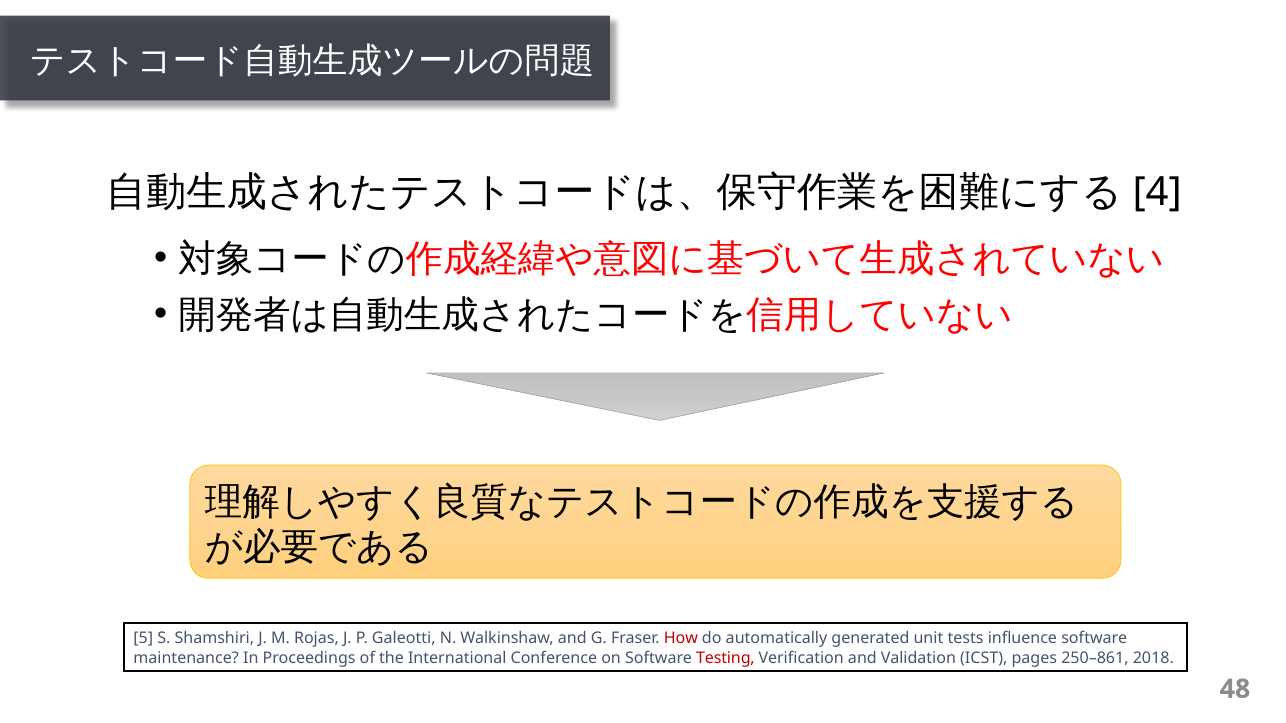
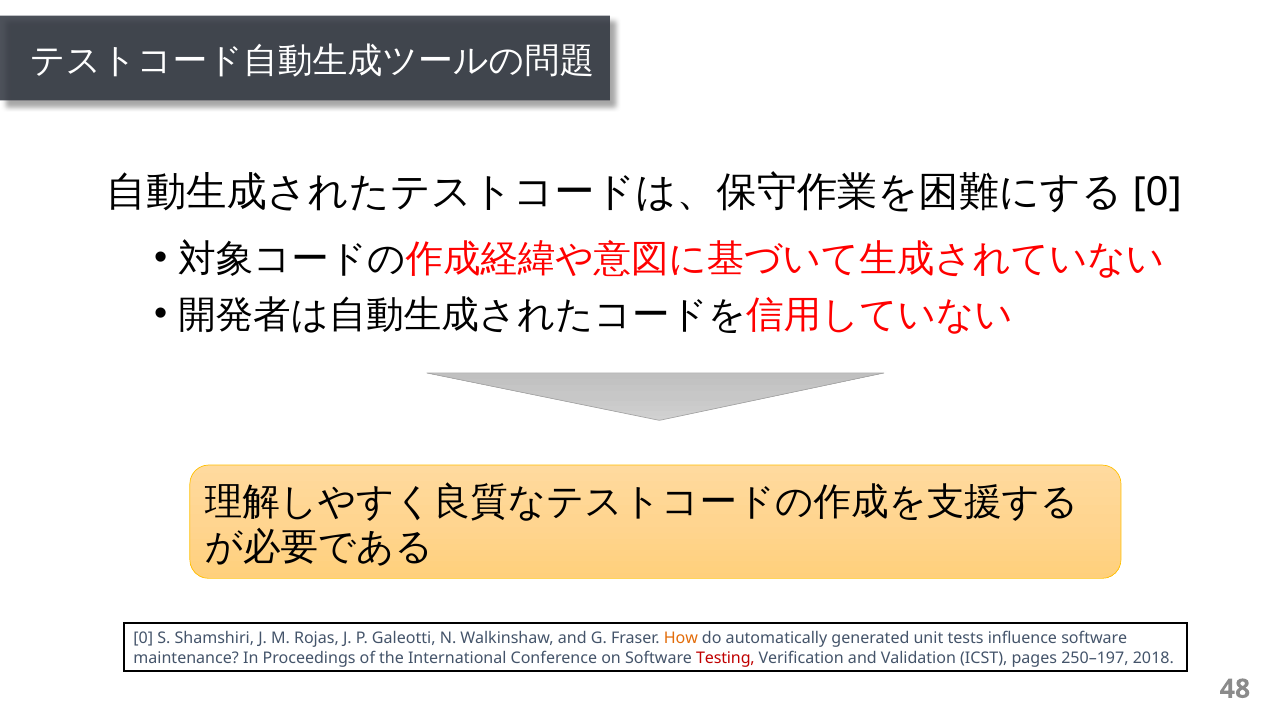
4: 4 -> 0 (1157, 192)
5: 5 -> 0 (143, 639)
How colour: red -> orange (681, 639)
250–861: 250–861 -> 250–197 (1095, 658)
